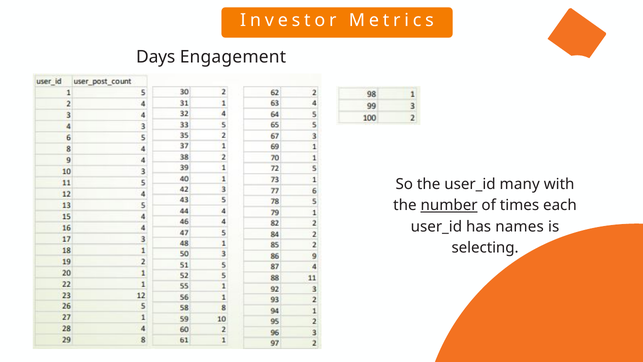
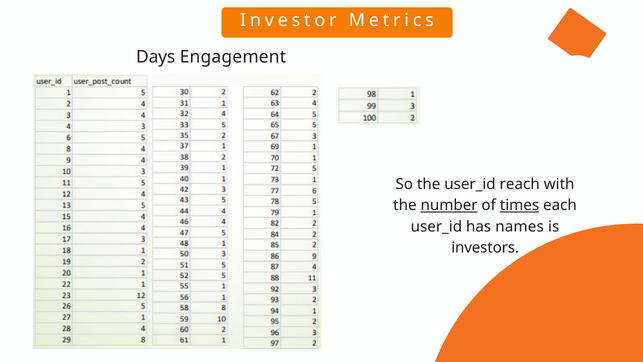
many: many -> reach (520, 184)
times underline: none -> present (519, 205)
selecting: selecting -> investors (485, 248)
